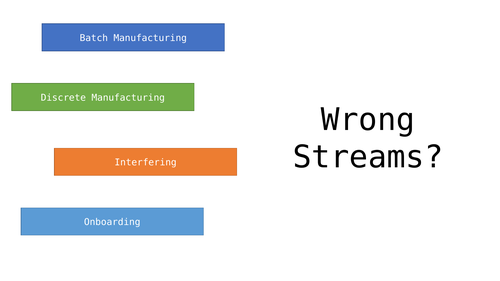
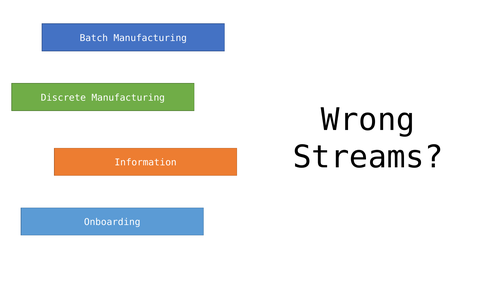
Interfering: Interfering -> Information (146, 163)
